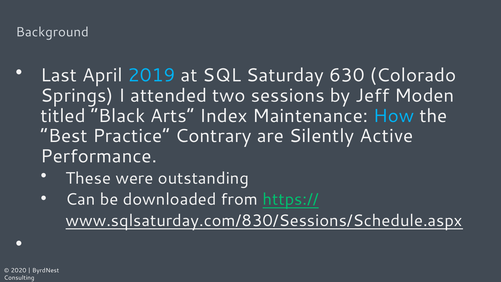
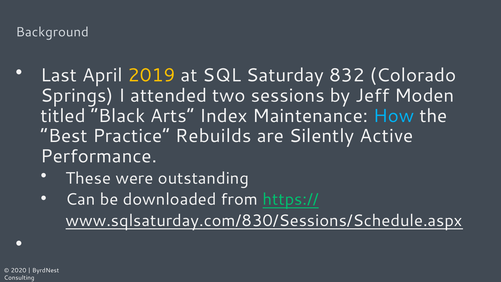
2019 colour: light blue -> yellow (152, 75)
630: 630 -> 832 (347, 75)
Contrary: Contrary -> Rebuilds (213, 136)
